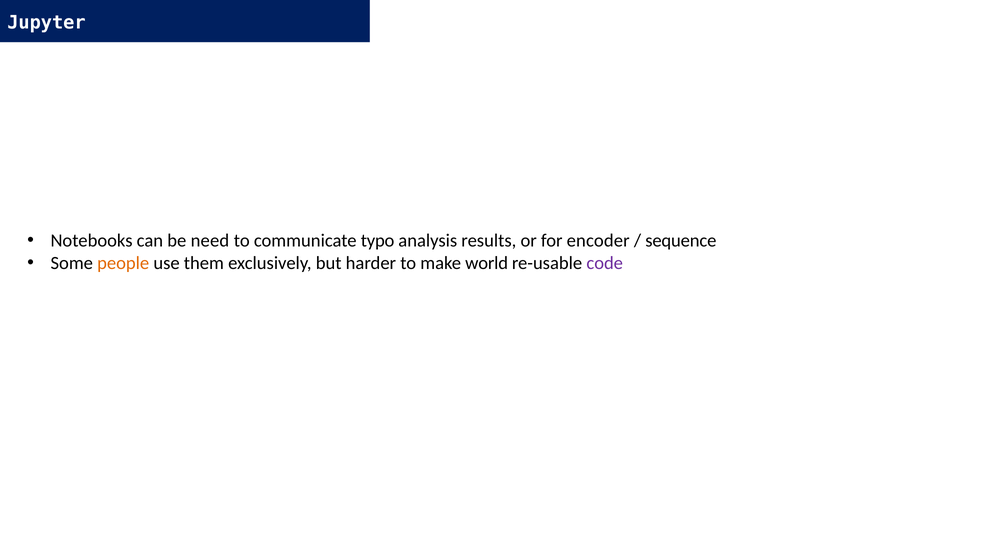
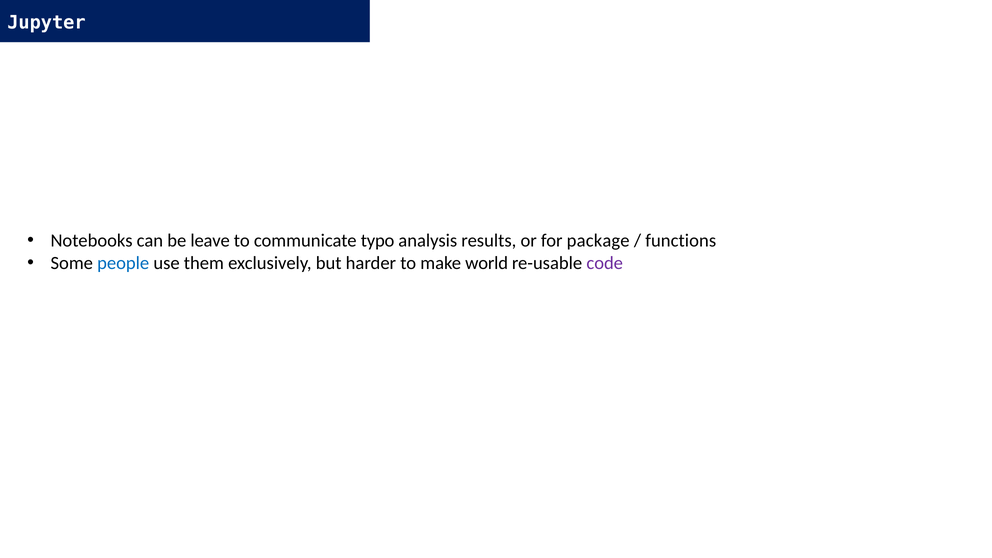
need: need -> leave (210, 241)
encoder: encoder -> package (598, 241)
sequence: sequence -> functions (681, 241)
people colour: orange -> blue (123, 263)
